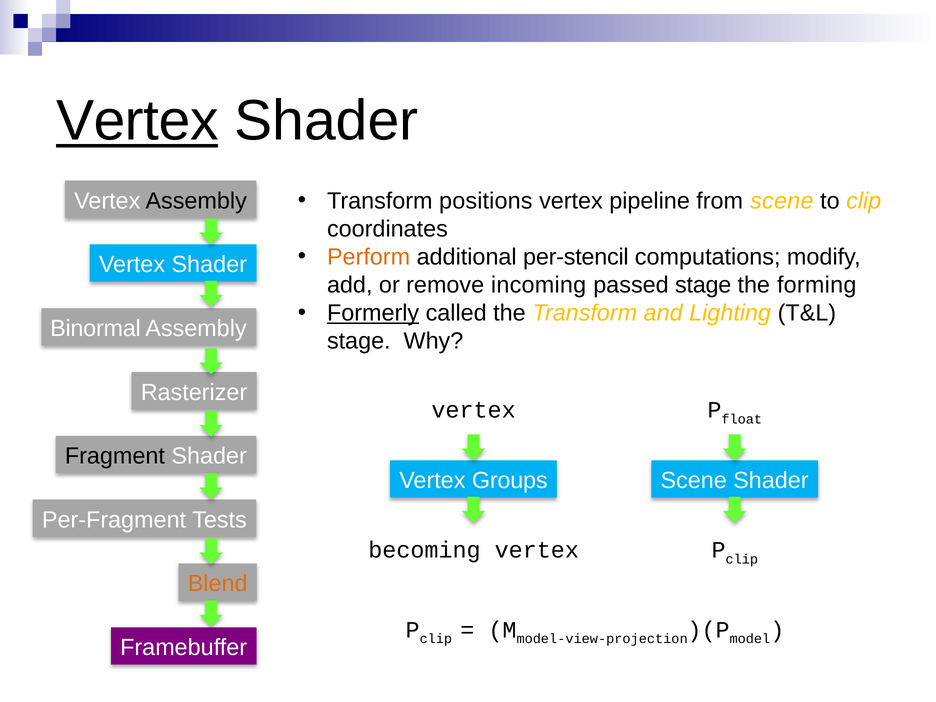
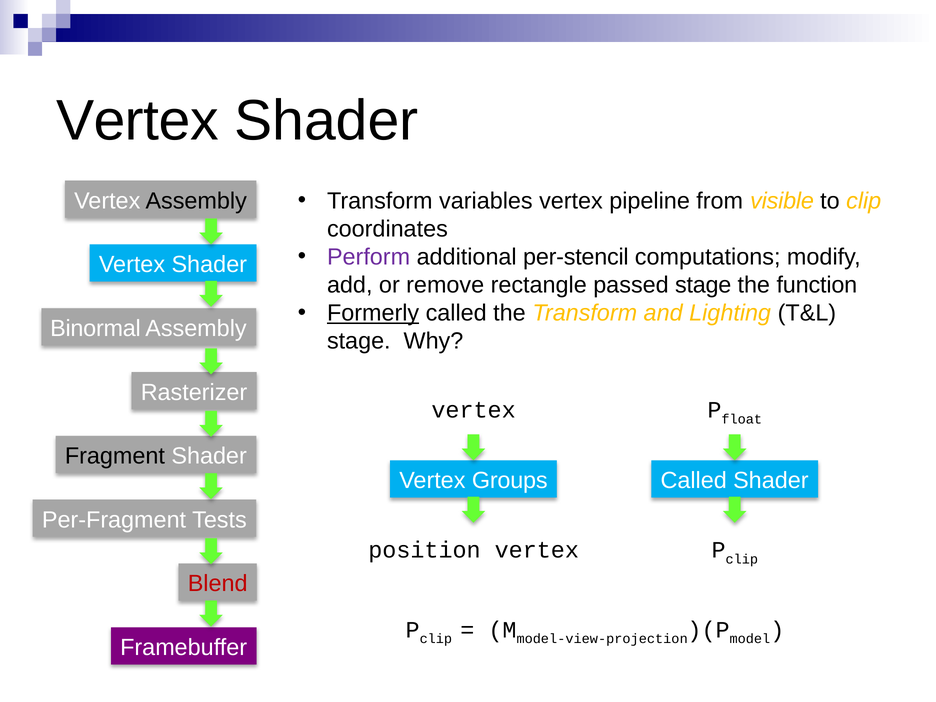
Vertex underline: present -> none (137, 121)
positions: positions -> variables (486, 201)
from scene: scene -> visible (782, 201)
Perform colour: orange -> purple (369, 257)
incoming: incoming -> rectangle (539, 285)
forming: forming -> function (817, 285)
Scene: Scene -> Called (694, 481)
becoming: becoming -> position (424, 550)
Blend colour: orange -> red (218, 584)
